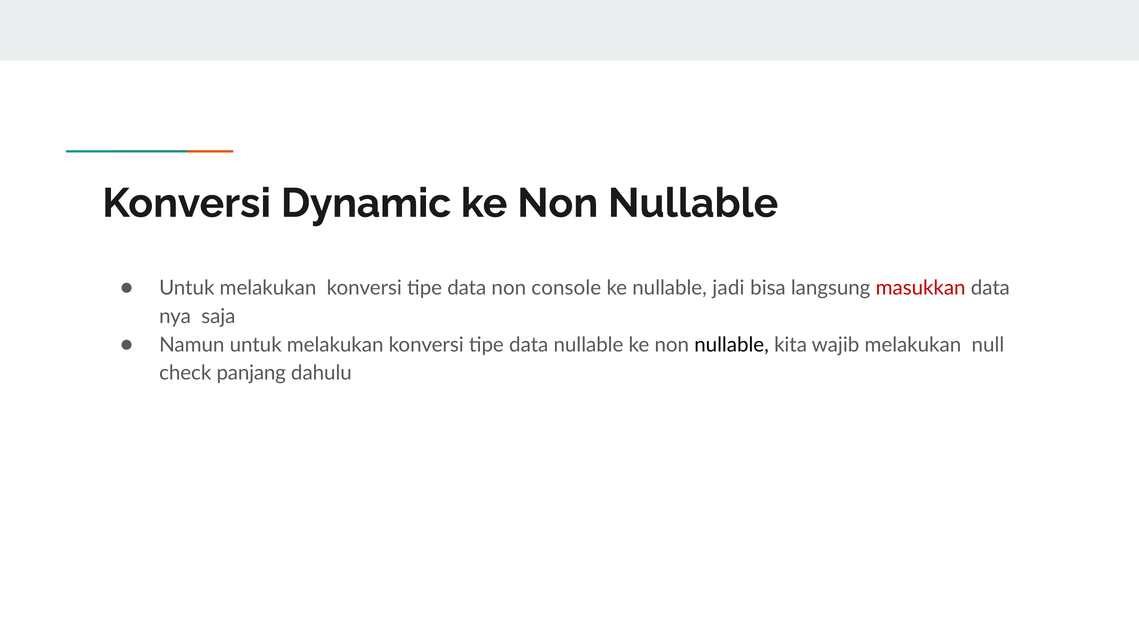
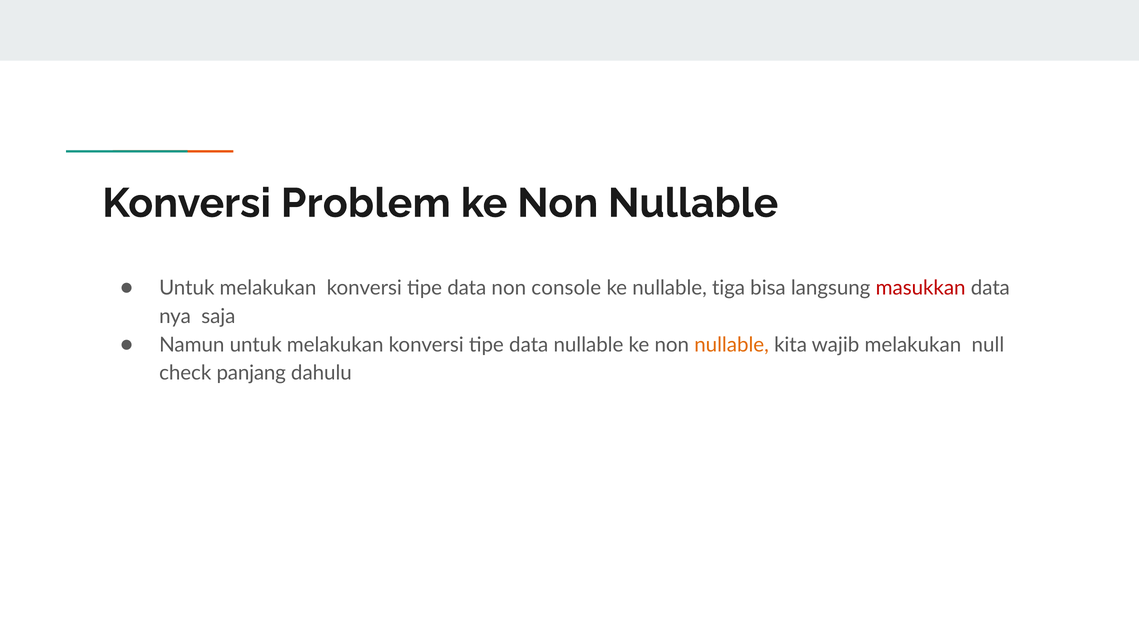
Dynamic: Dynamic -> Problem (366, 203)
jadi: jadi -> tiga (729, 288)
nullable colour: black -> orange (732, 345)
